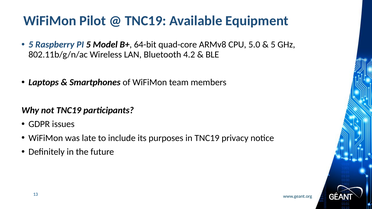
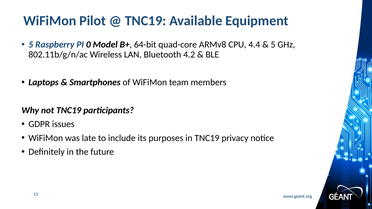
PI 5: 5 -> 0 (88, 45)
5.0: 5.0 -> 4.4 (254, 45)
